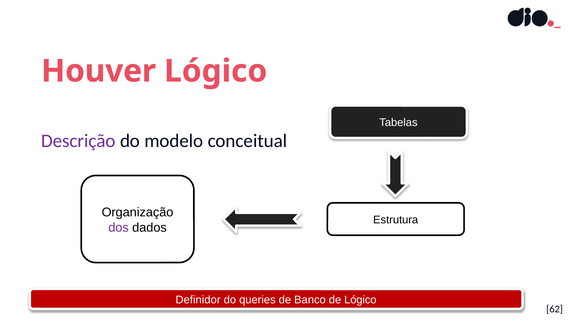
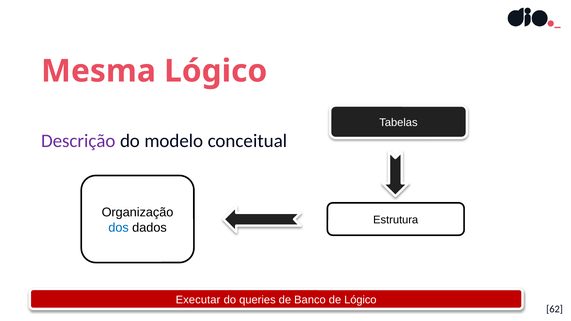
Houver: Houver -> Mesma (98, 71)
dos colour: purple -> blue (119, 228)
Definidor: Definidor -> Executar (198, 300)
